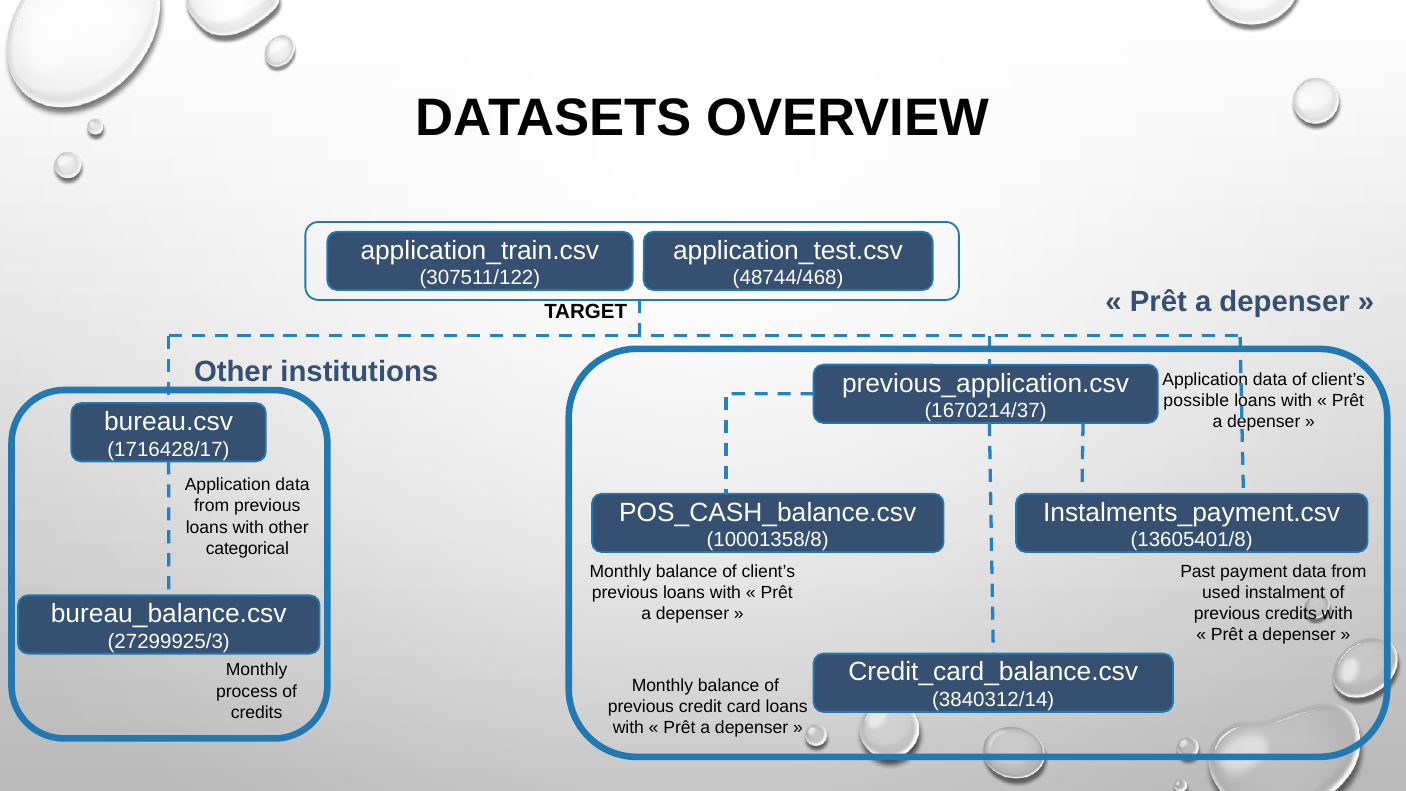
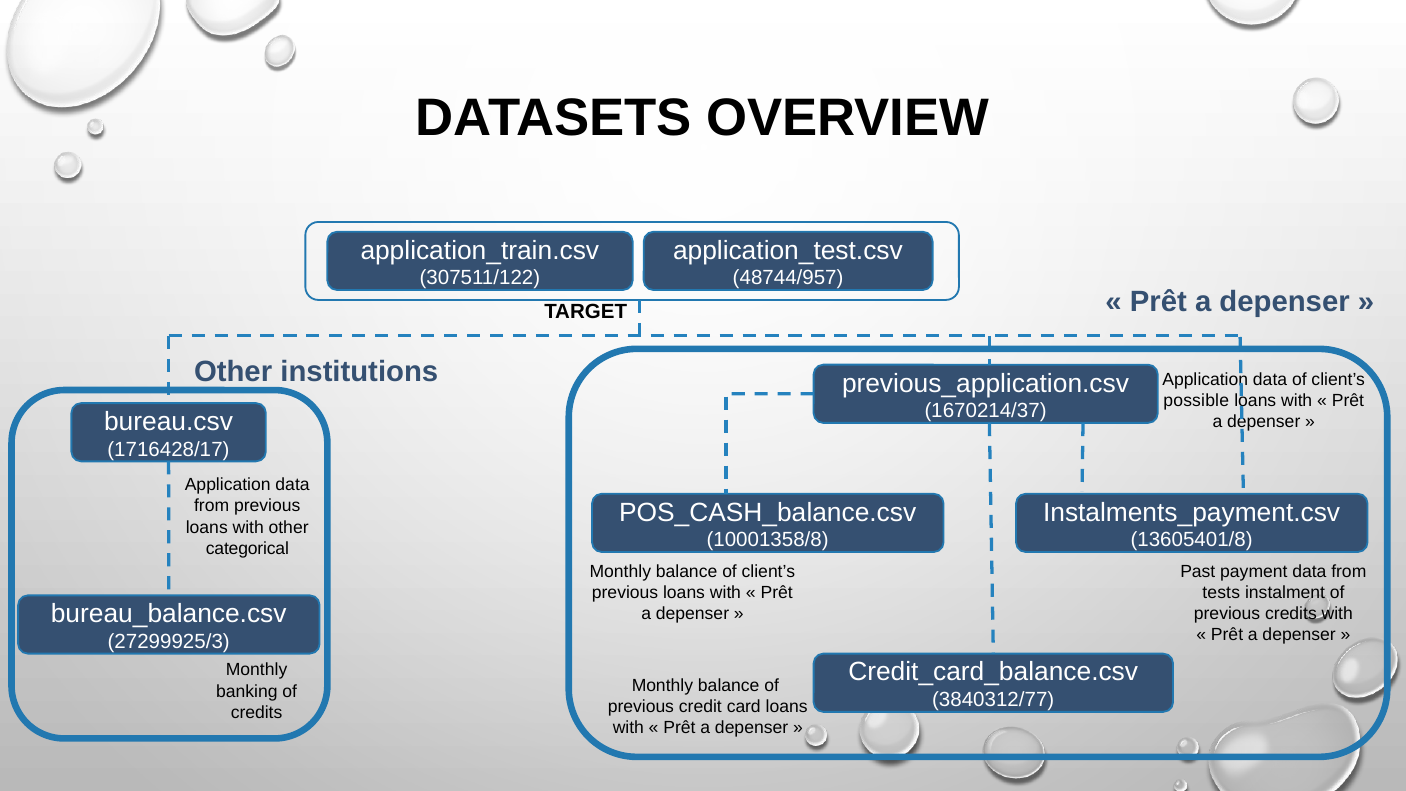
48744/468: 48744/468 -> 48744/957 (788, 278)
used: used -> tests (1221, 593)
process: process -> banking (247, 691)
3840312/14: 3840312/14 -> 3840312/77 (993, 700)
